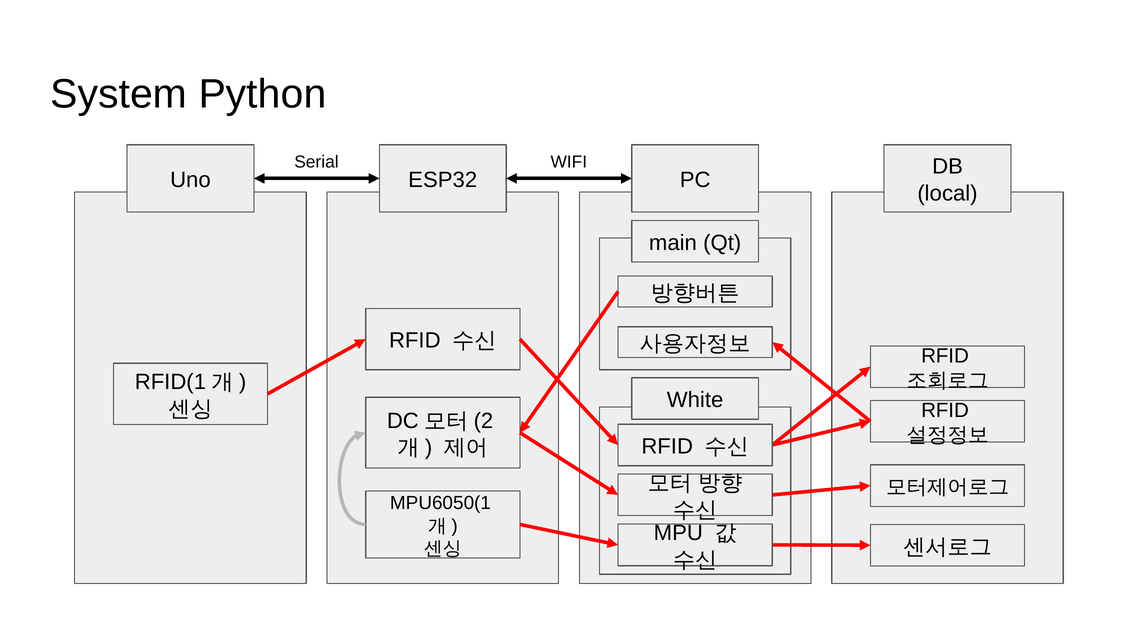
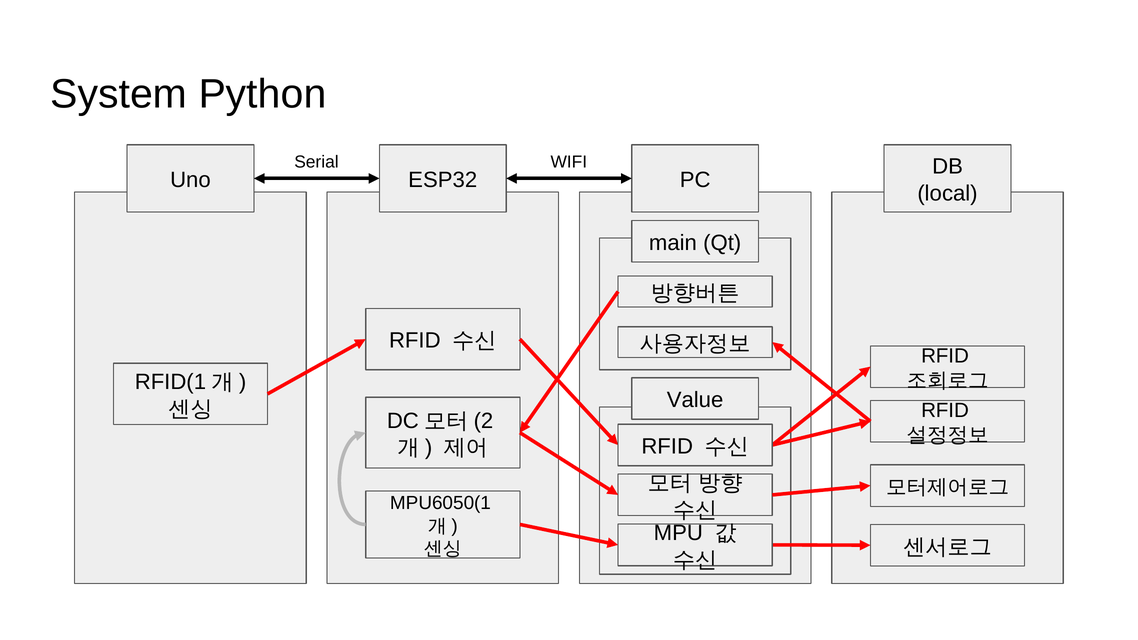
White: White -> Value (695, 400)
